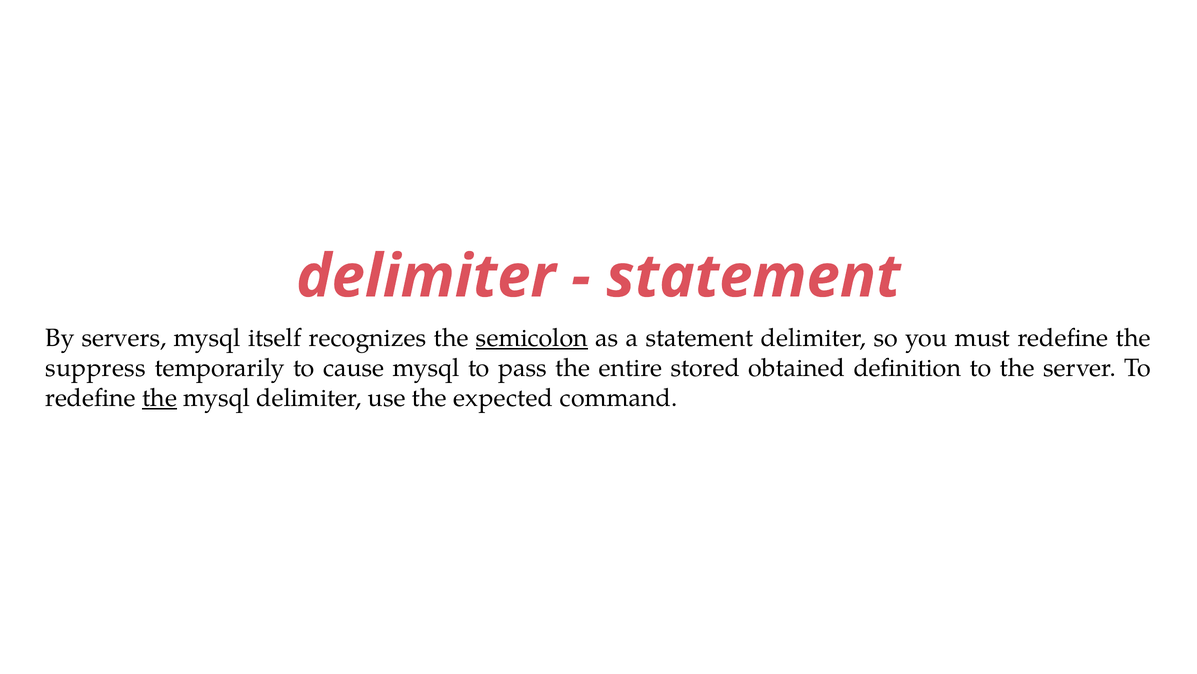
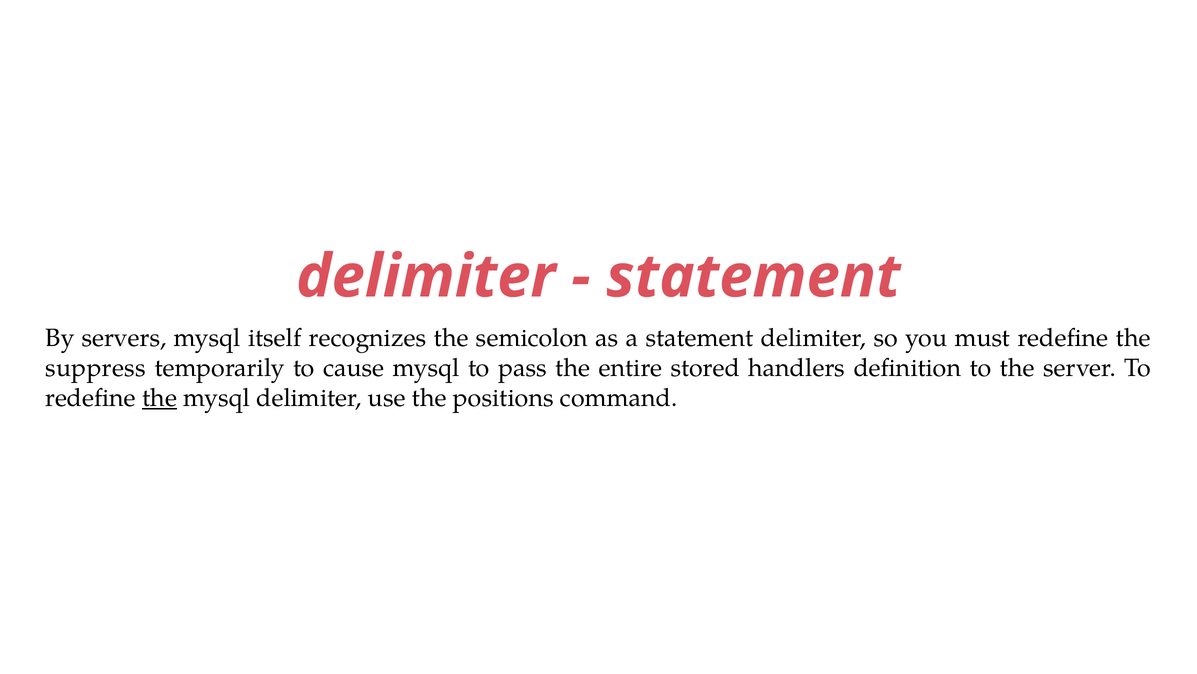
semicolon underline: present -> none (532, 338)
obtained: obtained -> handlers (797, 368)
expected: expected -> positions (503, 398)
